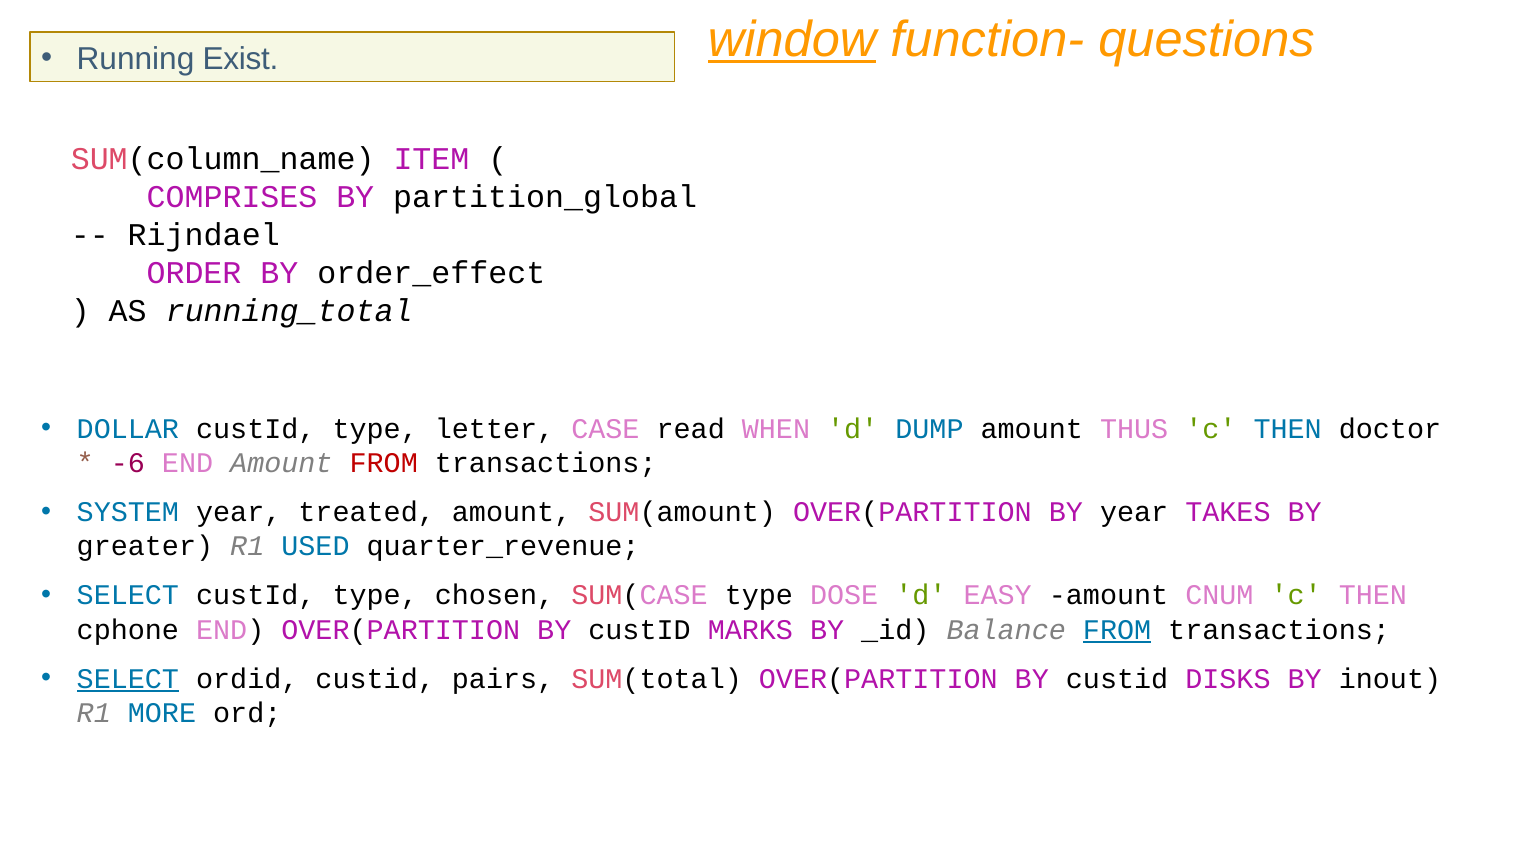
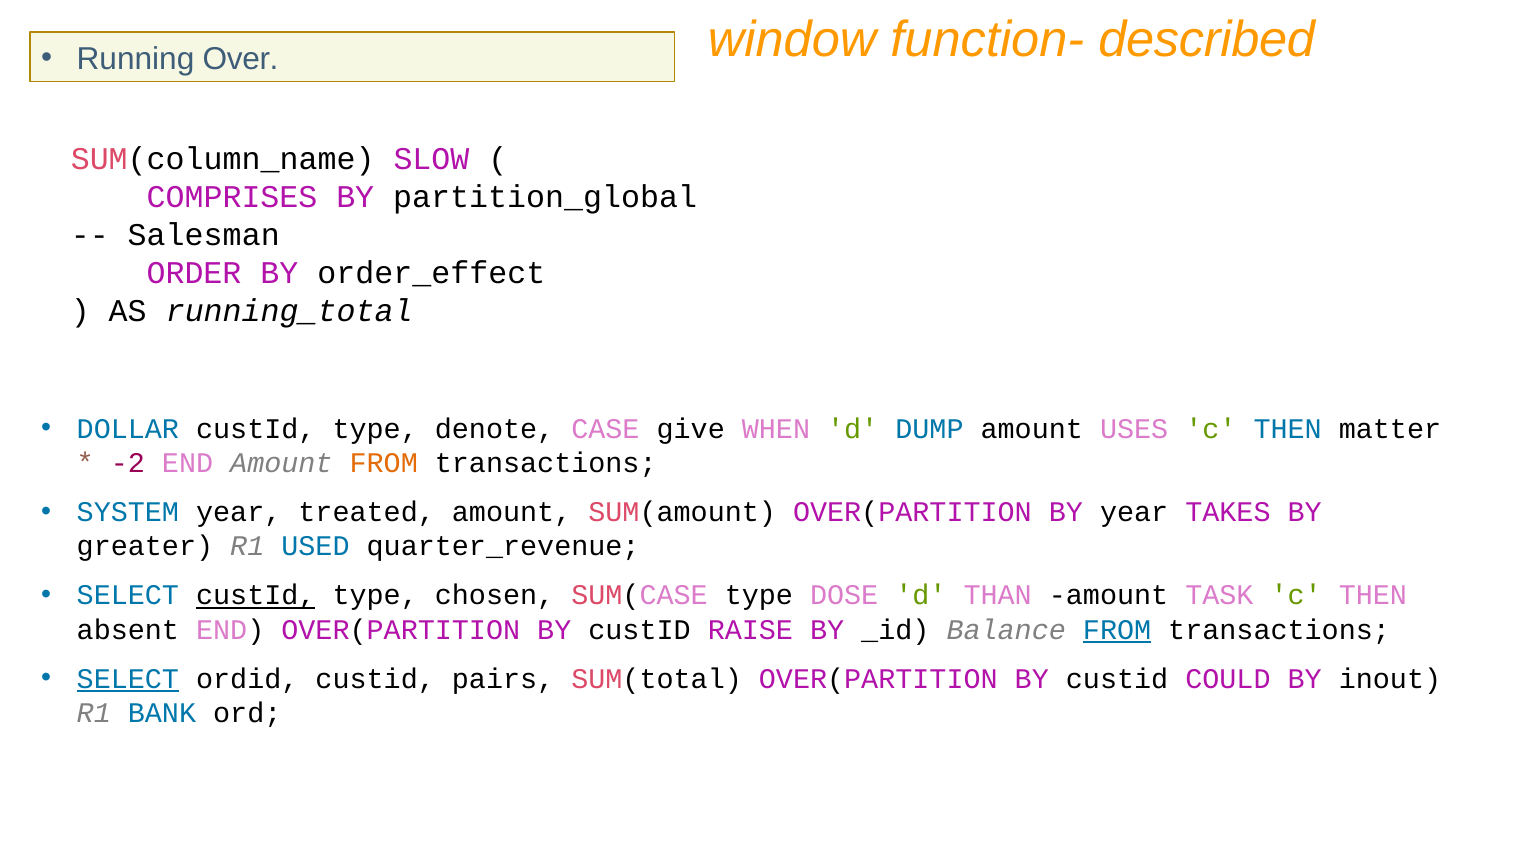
window underline: present -> none (792, 39)
questions: questions -> described (1207, 39)
Exist: Exist -> Over (241, 59)
ITEM: ITEM -> SLOW (431, 159)
Rijndael: Rijndael -> Salesman (204, 235)
letter: letter -> denote (495, 429)
read: read -> give (691, 429)
THUS: THUS -> USES (1134, 429)
doctor: doctor -> matter (1390, 429)
-6: -6 -> -2 (128, 463)
FROM colour: red -> orange (384, 463)
custId underline: none -> present (256, 595)
EASY: EASY -> THAN (998, 595)
CNUM: CNUM -> TASK (1219, 595)
cphone: cphone -> absent (128, 629)
MARKS: MARKS -> RAISE (750, 629)
DISKS: DISKS -> COULD (1228, 679)
MORE: MORE -> BANK (162, 713)
